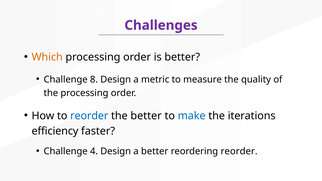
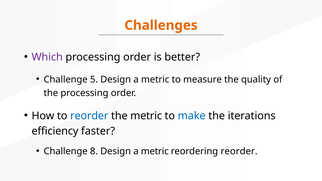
Challenges colour: purple -> orange (161, 25)
Which colour: orange -> purple (47, 57)
8: 8 -> 5 (94, 79)
the better: better -> metric (146, 116)
4: 4 -> 8 (94, 151)
better: better -> metric (155, 151)
